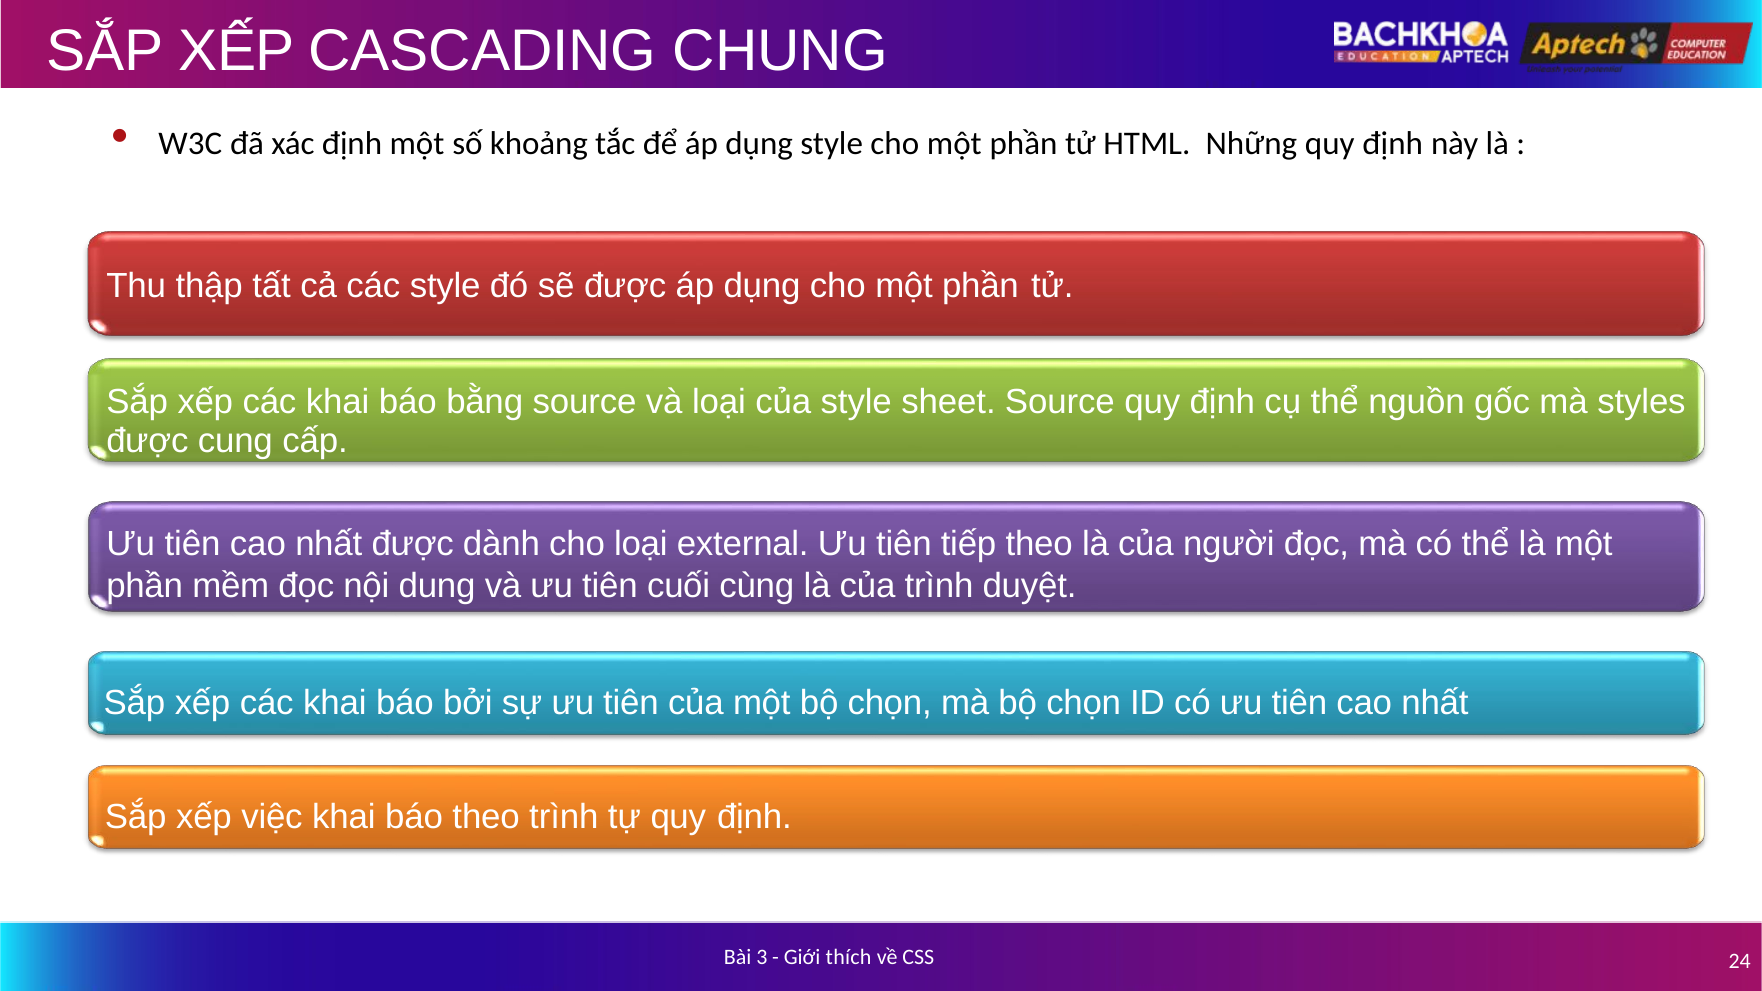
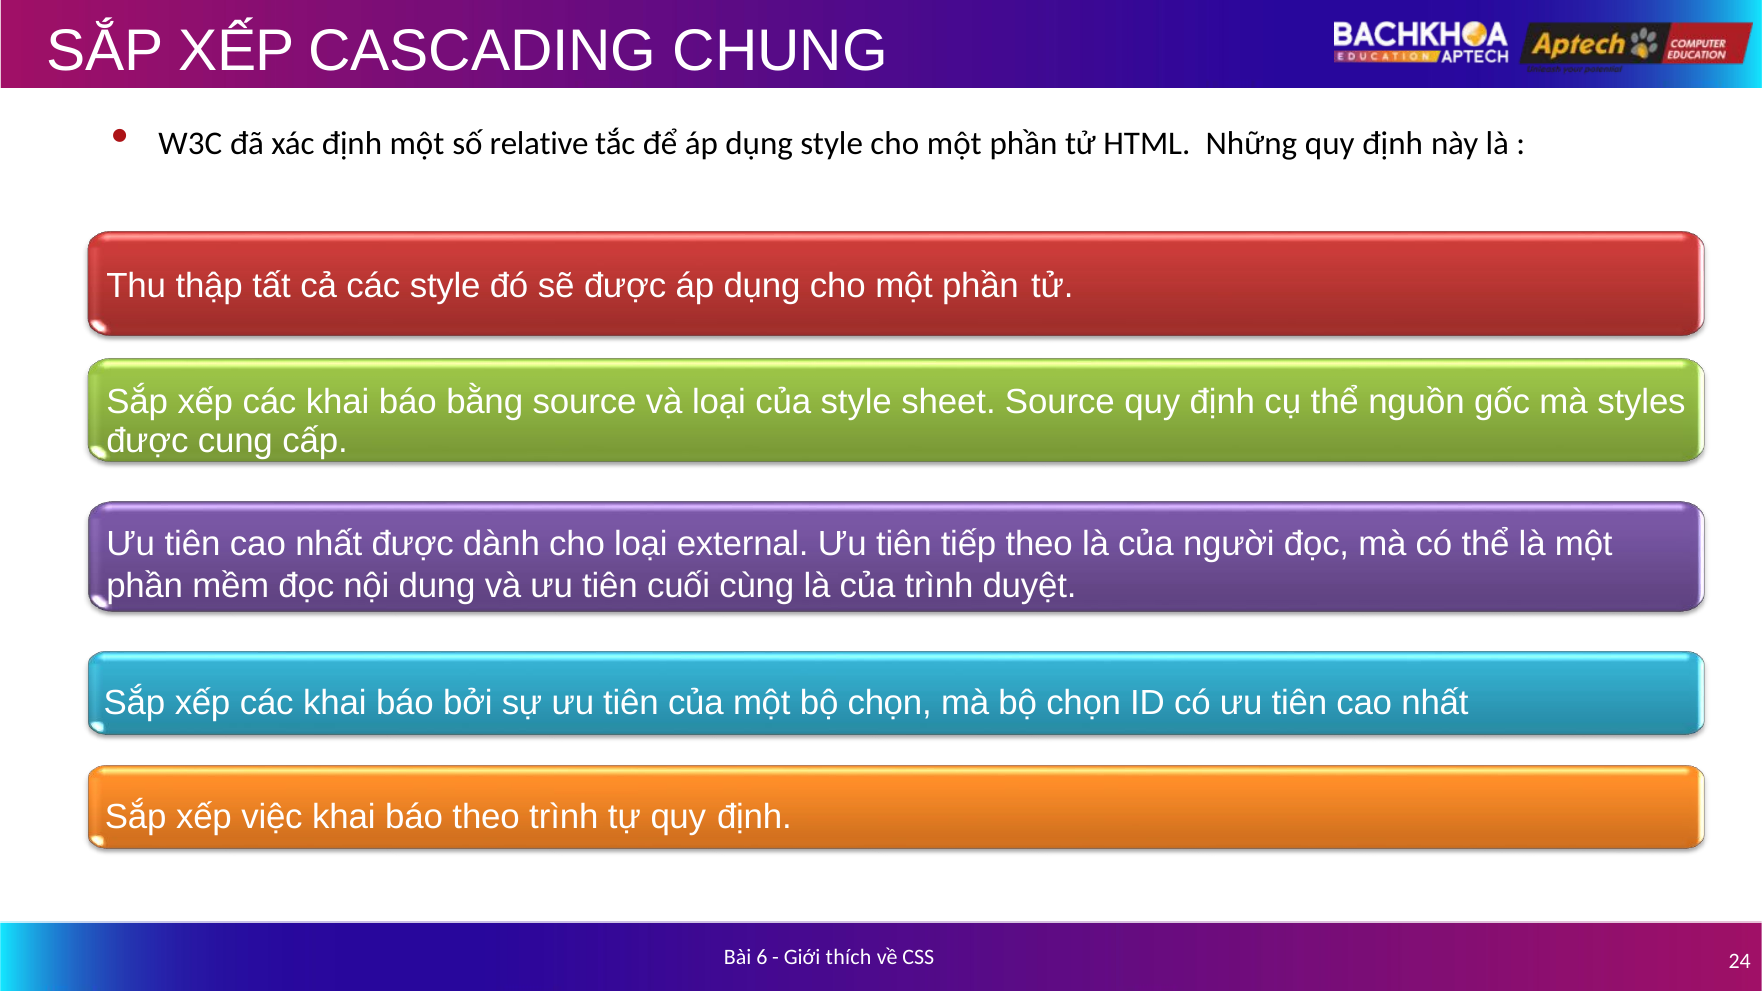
khoảng: khoảng -> relative (539, 144)
3: 3 -> 6 (762, 958)
